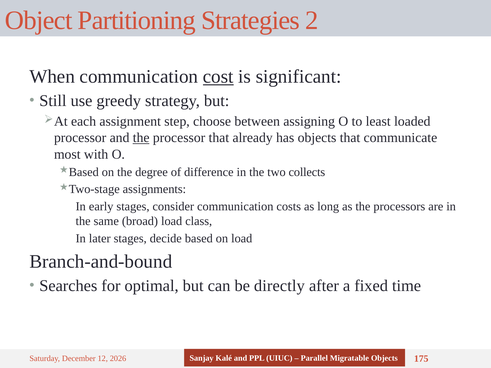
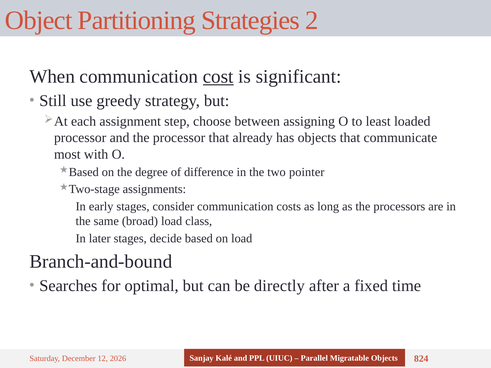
the underline: present -> none (141, 138)
collects: collects -> pointer (307, 172)
175: 175 -> 824 (421, 359)
